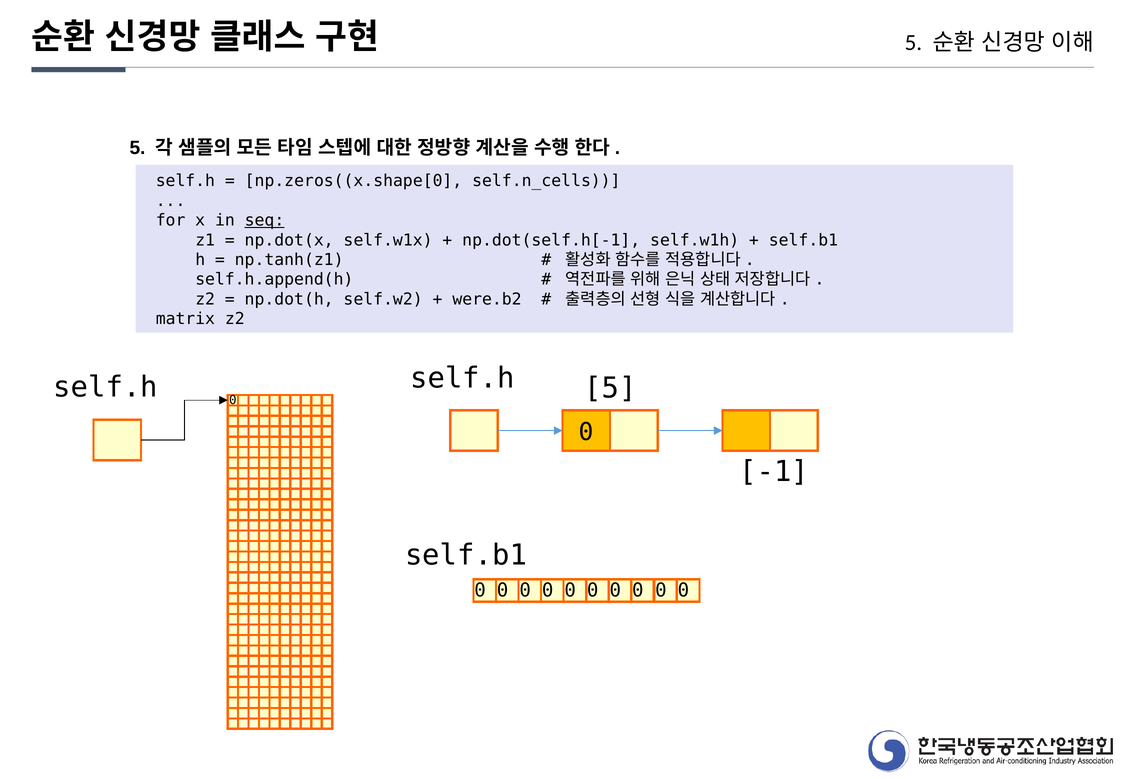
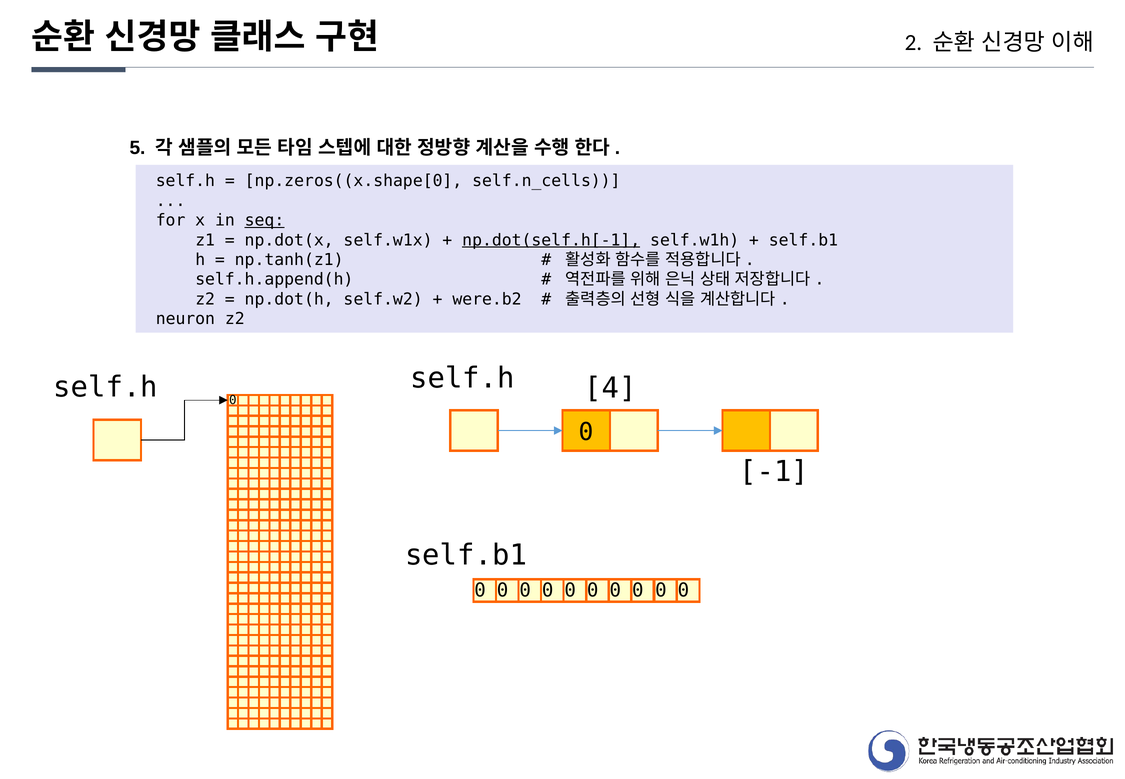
5: 5 -> 2 (913, 43)
np.dot(self.h[-1 underline: none -> present (551, 240)
matrix: matrix -> neuron (185, 319)
5: 5 -> 4 (610, 388)
